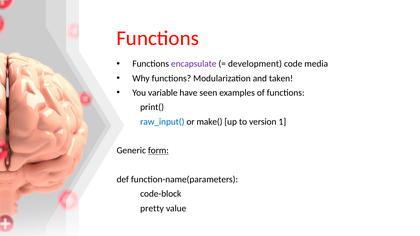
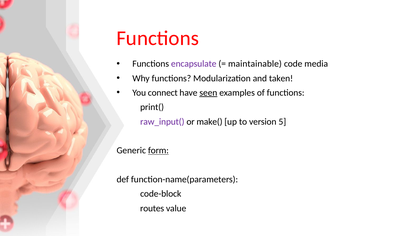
development: development -> maintainable (255, 64)
variable: variable -> connect (163, 93)
seen underline: none -> present (208, 93)
raw_input( colour: blue -> purple (162, 122)
1: 1 -> 5 (282, 122)
pretty: pretty -> routes (152, 209)
